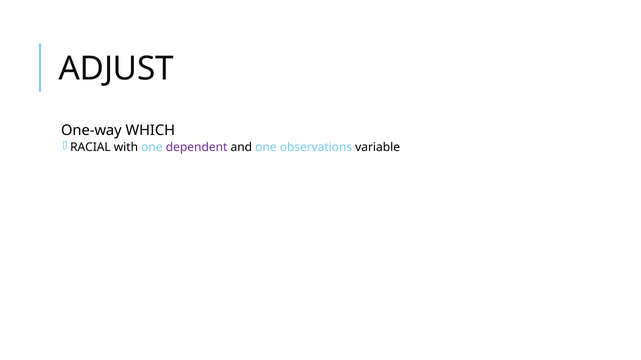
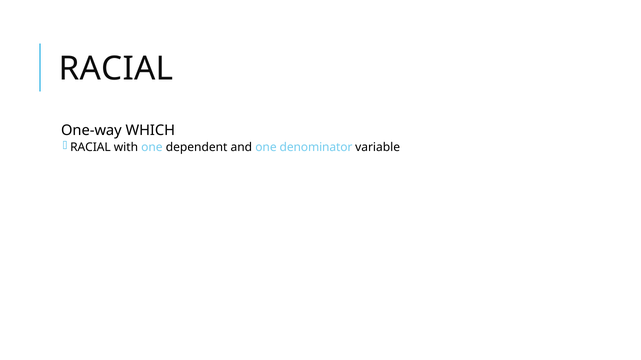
ADJUST: ADJUST -> RACIAL (116, 69)
dependent colour: purple -> black (197, 148)
observations: observations -> denominator (316, 148)
